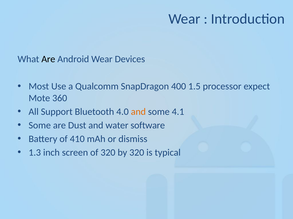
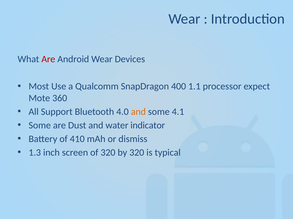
Are colour: black -> red (48, 59)
1.5: 1.5 -> 1.1 (194, 87)
software: software -> indicator (148, 126)
